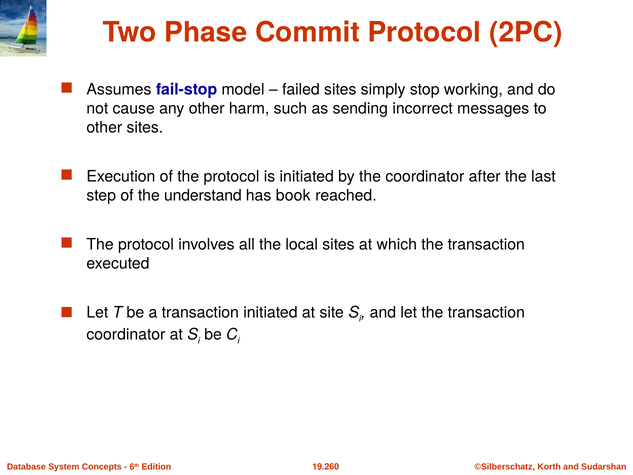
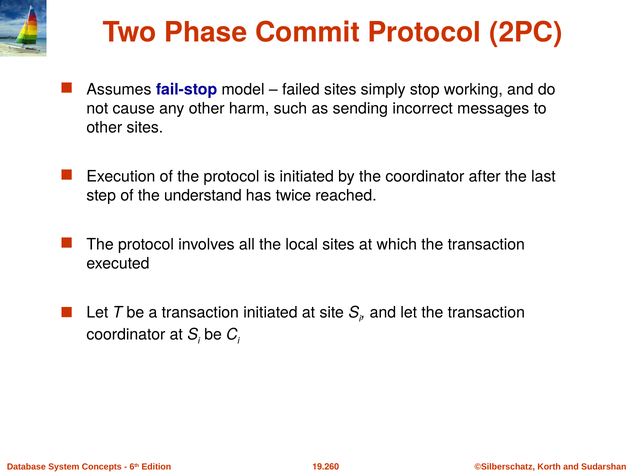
book: book -> twice (293, 195)
